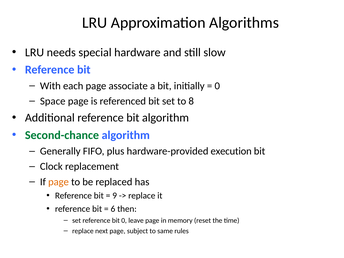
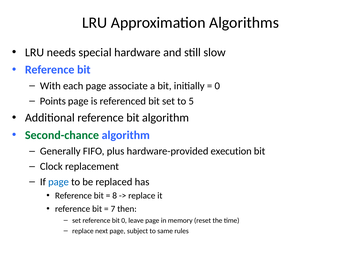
Space: Space -> Points (53, 101)
8: 8 -> 5 (191, 101)
page colour: orange -> blue (58, 182)
9: 9 -> 8 (115, 196)
6: 6 -> 7 (113, 209)
